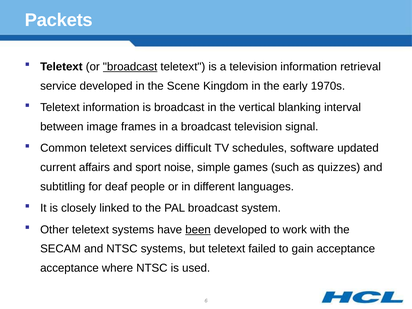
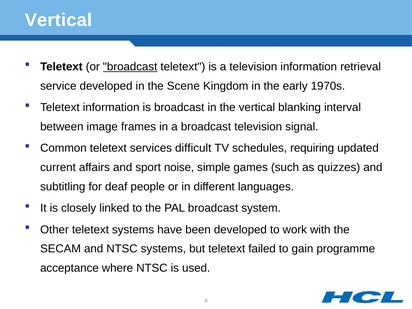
Packets: Packets -> Vertical (59, 20)
software: software -> requiring (312, 148)
been underline: present -> none (198, 230)
gain acceptance: acceptance -> programme (346, 249)
